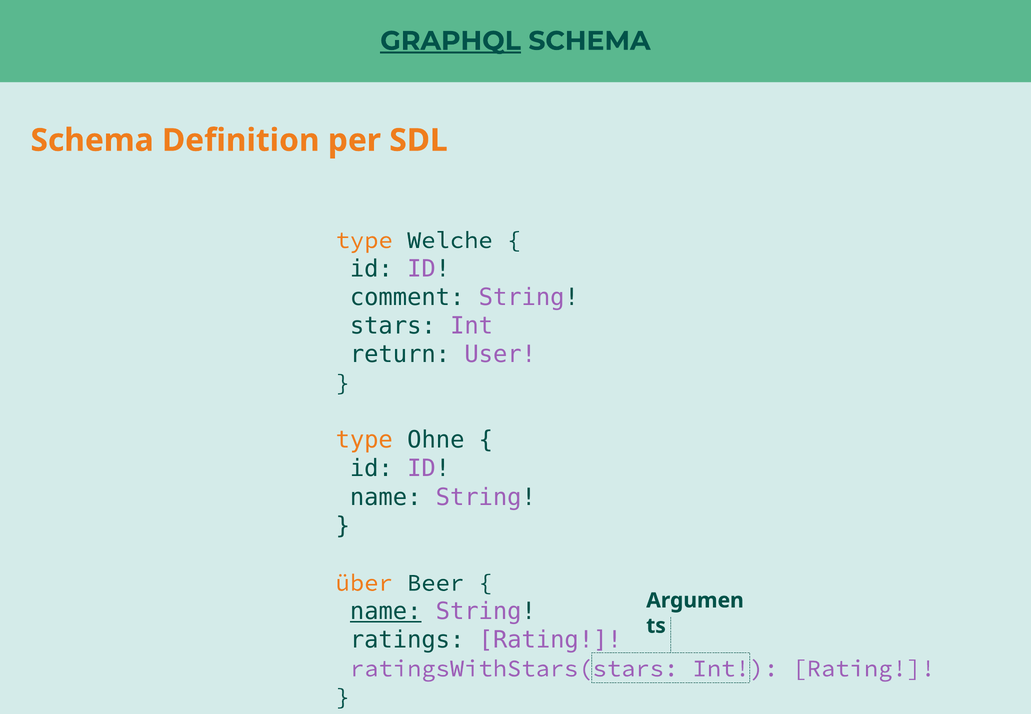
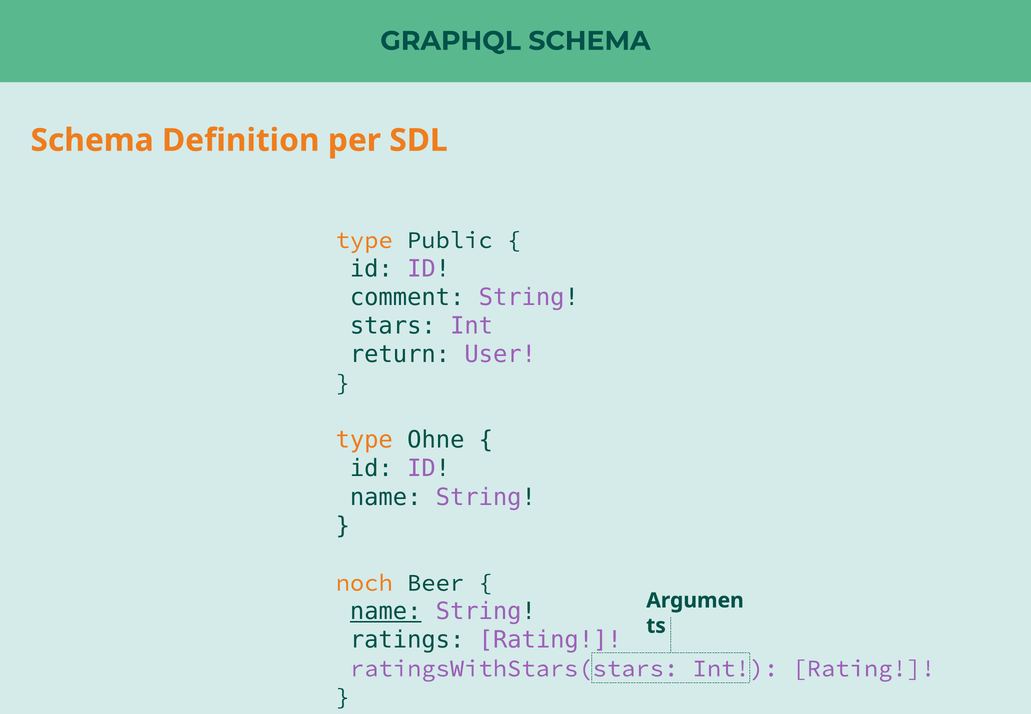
GRAPHQL underline: present -> none (451, 41)
Welche: Welche -> Public (450, 240)
über: über -> noch (364, 583)
